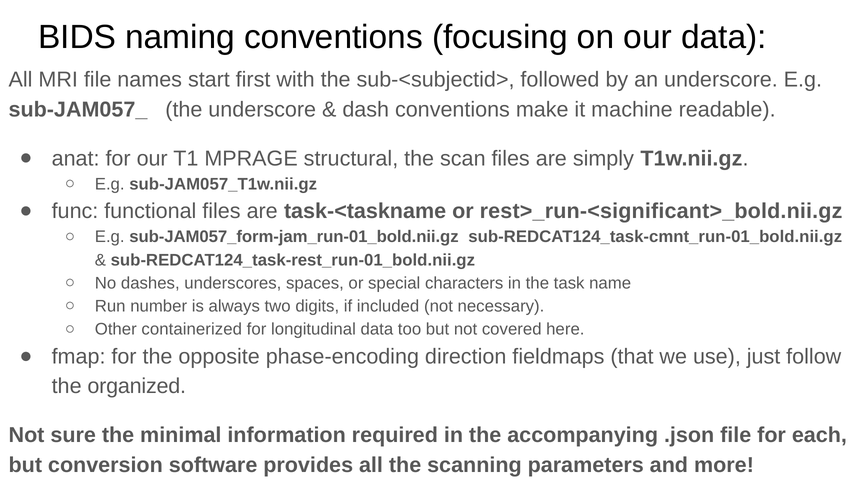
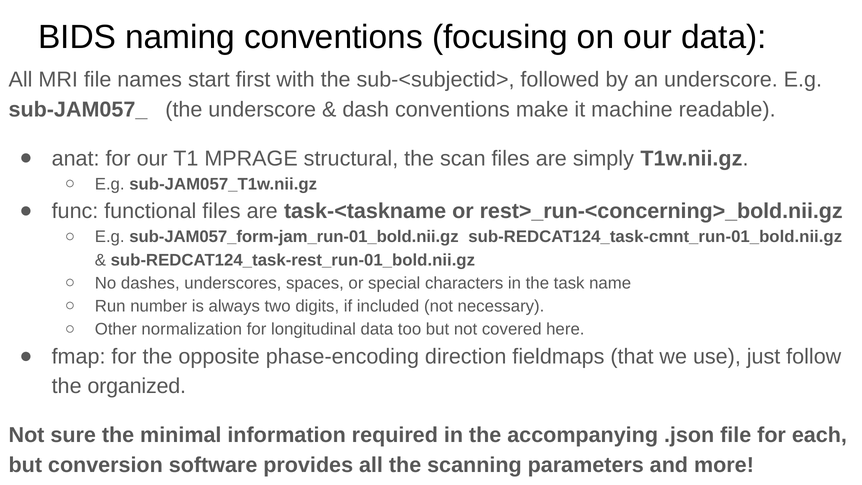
rest>_run-<significant>_bold.nii.gz: rest>_run-<significant>_bold.nii.gz -> rest>_run-<concerning>_bold.nii.gz (661, 211)
containerized: containerized -> normalization (192, 329)
